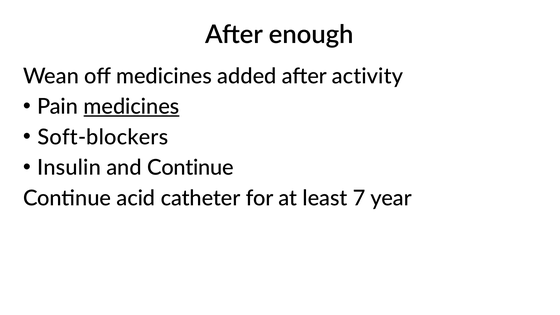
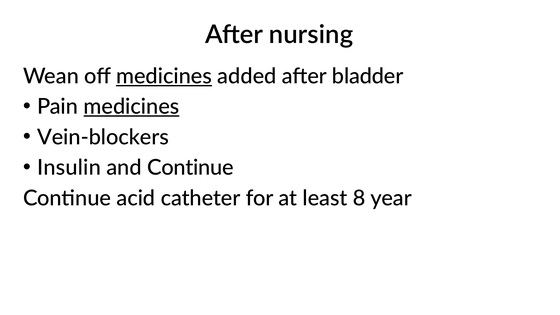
enough: enough -> nursing (311, 35)
medicines underline: none -> present (164, 76)
activity: activity -> bladder (368, 76)
Soft-blockers: Soft-blockers -> Vein-blockers (103, 137)
7: 7 -> 8 (359, 198)
